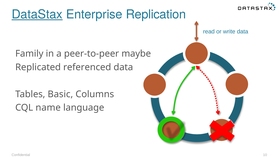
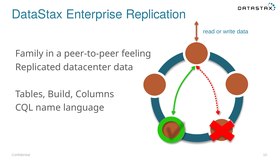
DataStax underline: present -> none (37, 14)
maybe: maybe -> feeling (136, 54)
referenced: referenced -> datacenter (87, 67)
Basic: Basic -> Build (60, 94)
